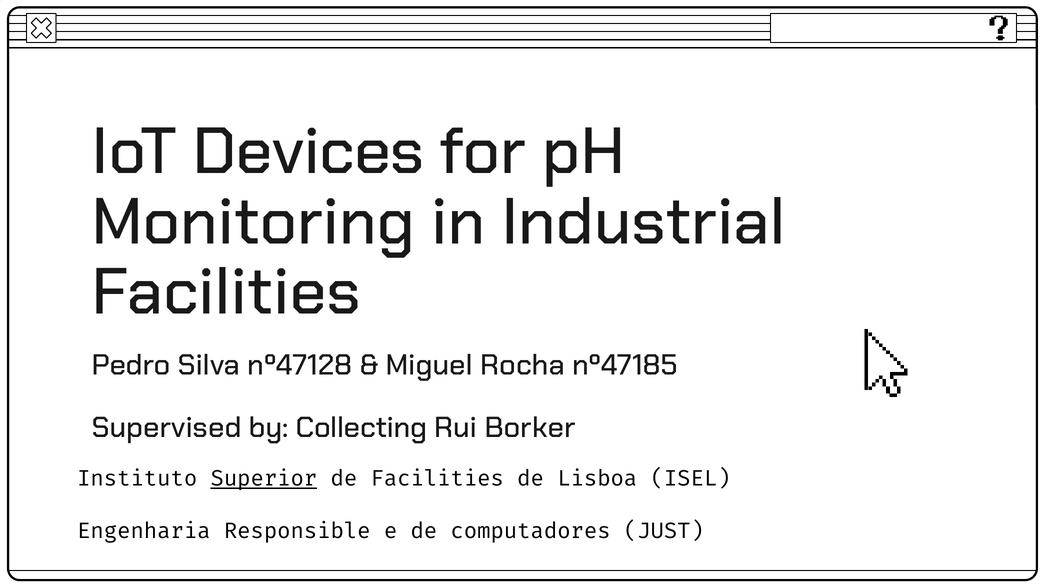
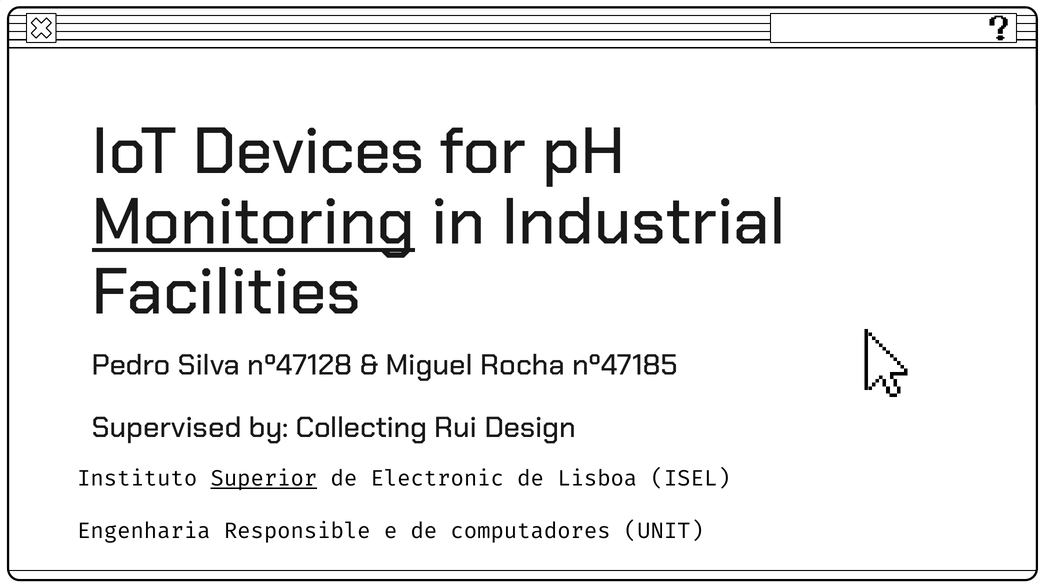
Monitoring underline: none -> present (253, 222)
Borker: Borker -> Design (530, 428)
de Facilities: Facilities -> Electronic (437, 479)
JUST: JUST -> UNIT (664, 531)
